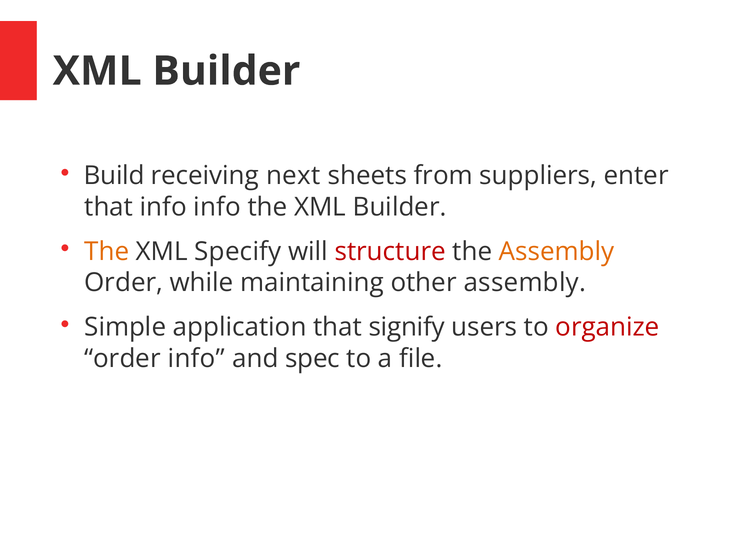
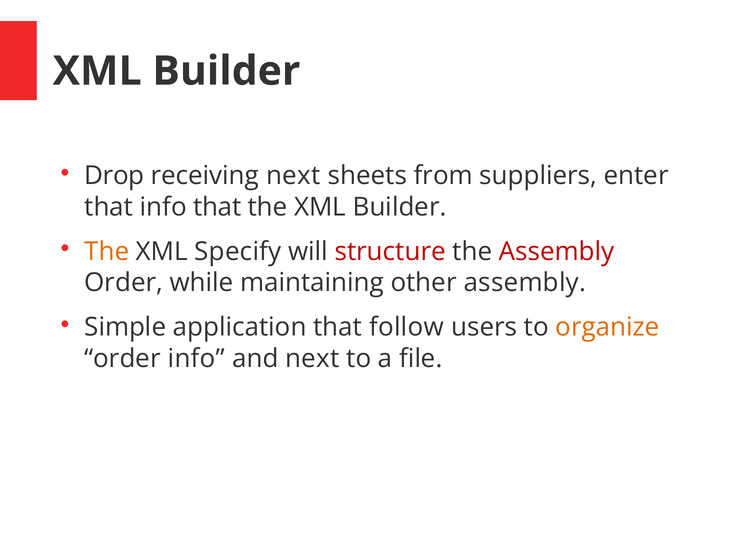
Build: Build -> Drop (114, 176)
info info: info -> that (217, 207)
Assembly colour: orange -> red (557, 251)
signify: signify -> follow (406, 327)
organize colour: red -> orange (608, 327)
and spec: spec -> next (312, 358)
